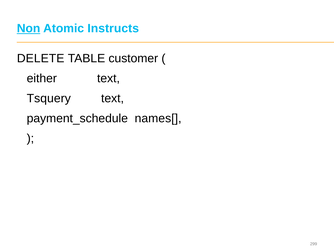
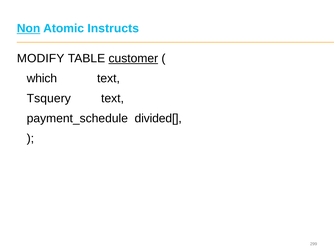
DELETE: DELETE -> MODIFY (41, 59)
customer underline: none -> present (133, 59)
either: either -> which (42, 79)
names[: names[ -> divided[ (158, 119)
